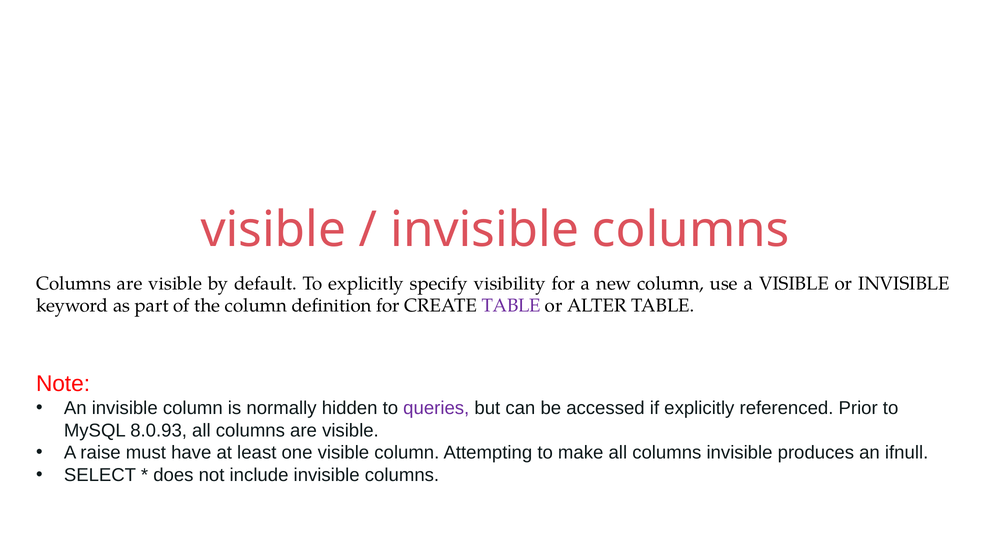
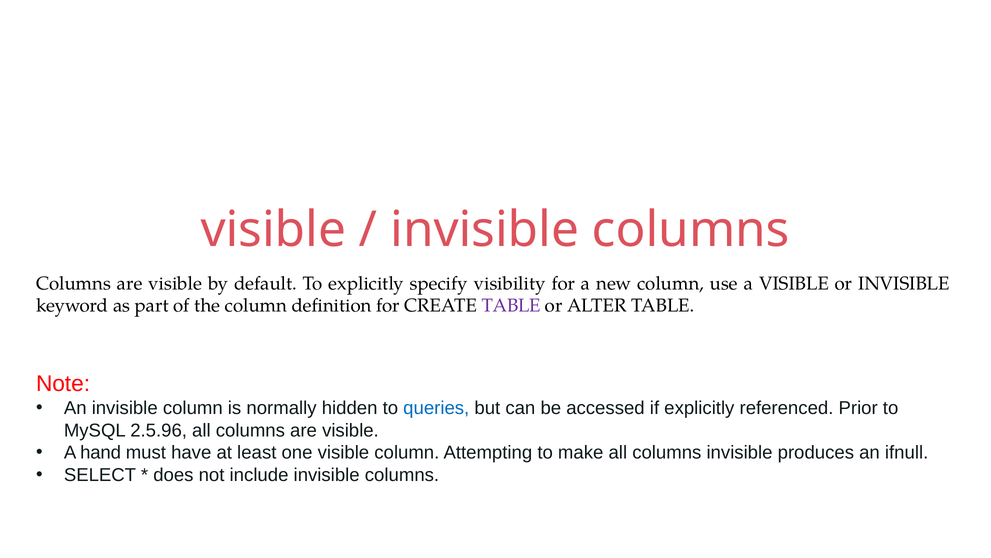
queries colour: purple -> blue (436, 408)
8.0.93: 8.0.93 -> 2.5.96 (159, 430)
raise: raise -> hand (101, 452)
